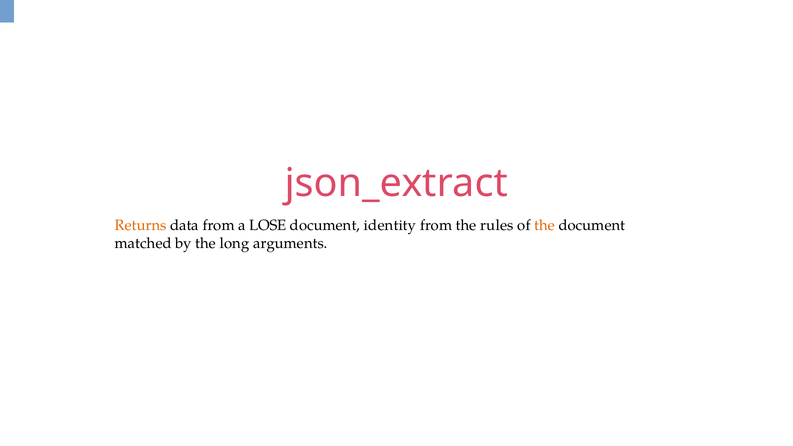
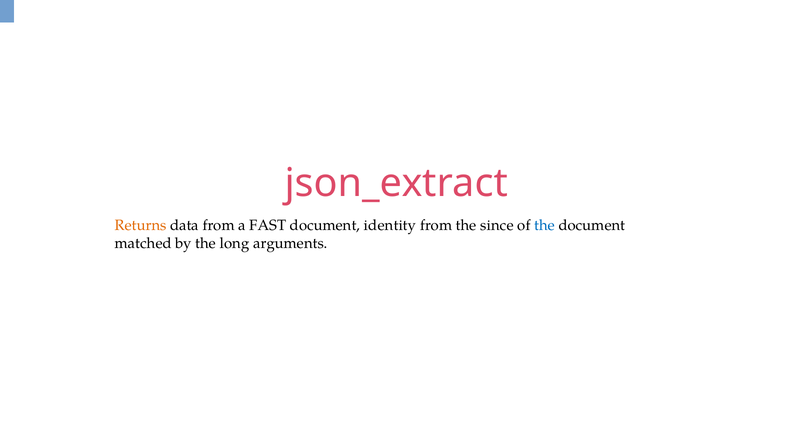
LOSE: LOSE -> FAST (268, 225)
rules: rules -> since (497, 225)
the colour: orange -> blue (545, 225)
